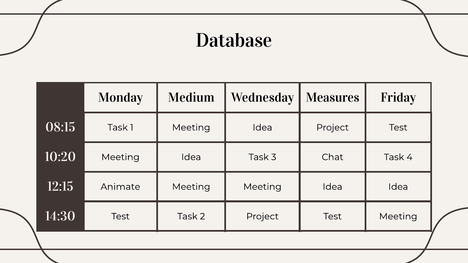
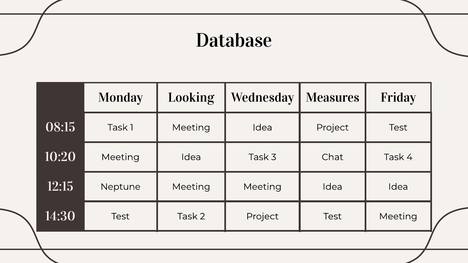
Medium: Medium -> Looking (191, 98)
Animate: Animate -> Neptune (120, 187)
